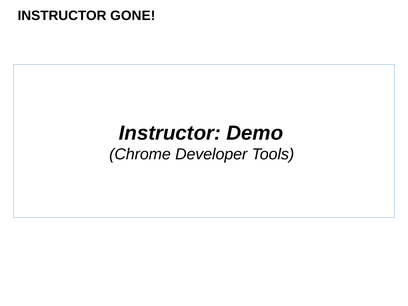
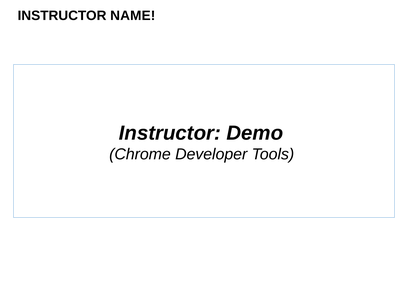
GONE: GONE -> NAME (133, 16)
